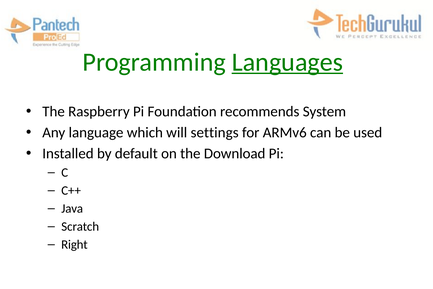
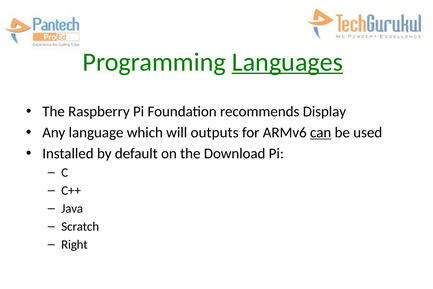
System: System -> Display (324, 111)
settings: settings -> outputs (215, 132)
can underline: none -> present (321, 132)
